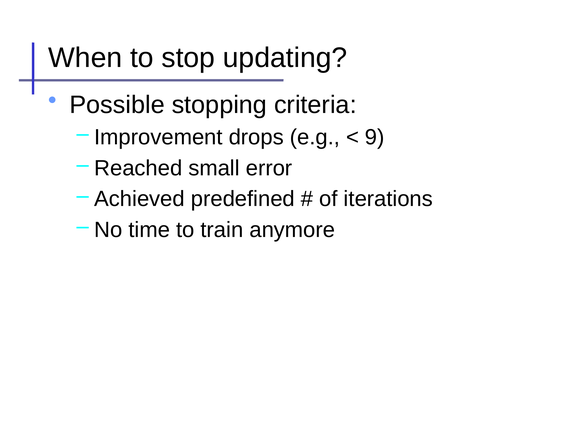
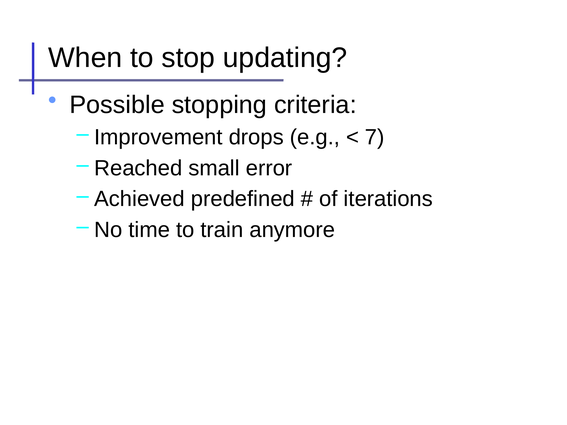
9: 9 -> 7 (375, 137)
